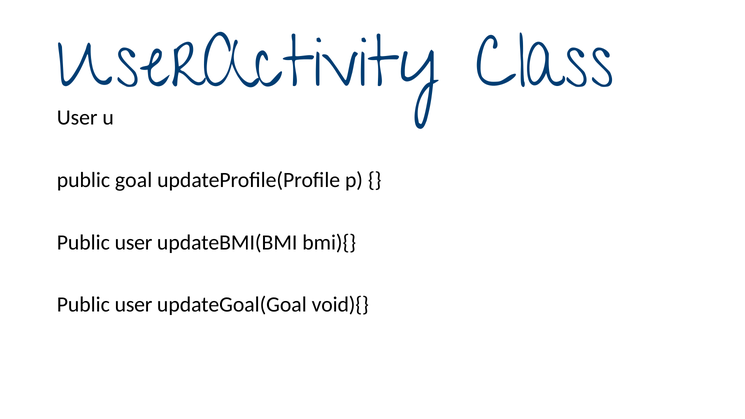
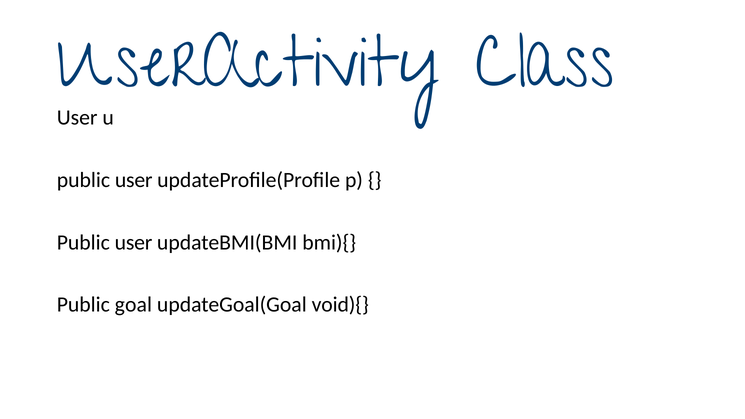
goal: goal -> user (134, 180)
user: user -> goal (133, 305)
